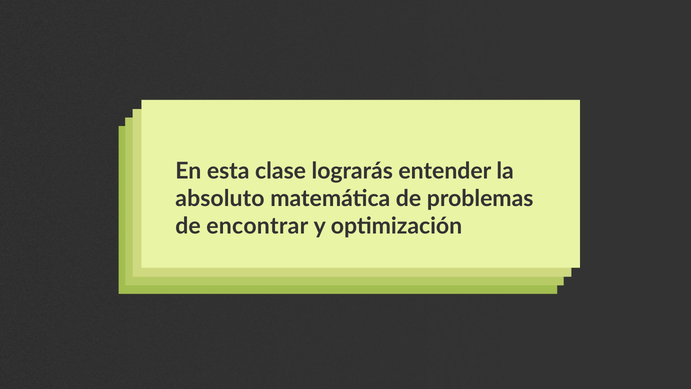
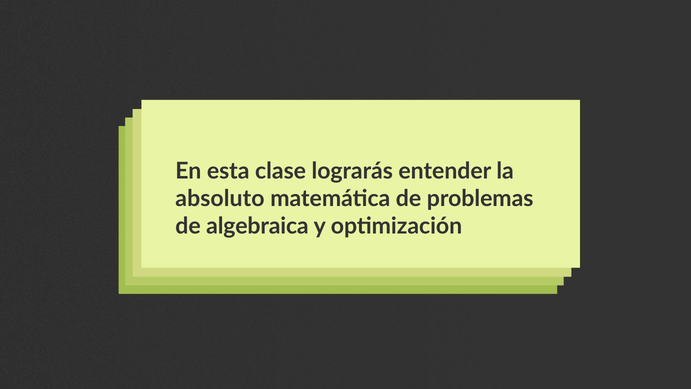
encontrar: encontrar -> algebraica (257, 226)
